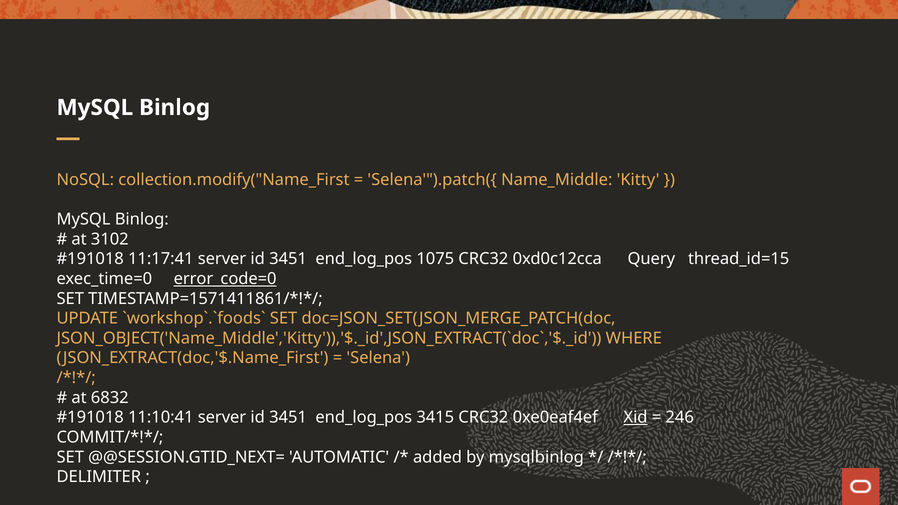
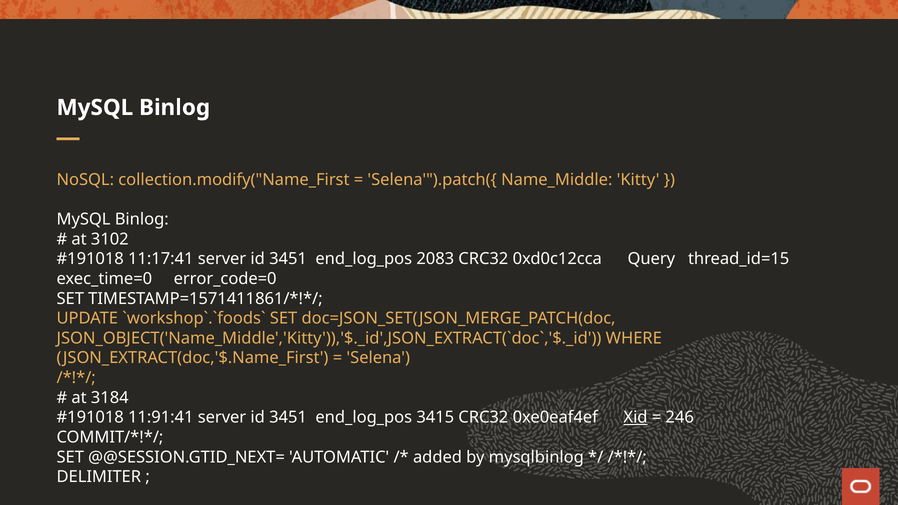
1075: 1075 -> 2083 (435, 259)
error_code=0 underline: present -> none (225, 279)
6832: 6832 -> 3184 (110, 398)
11:10:41: 11:10:41 -> 11:91:41 (161, 418)
